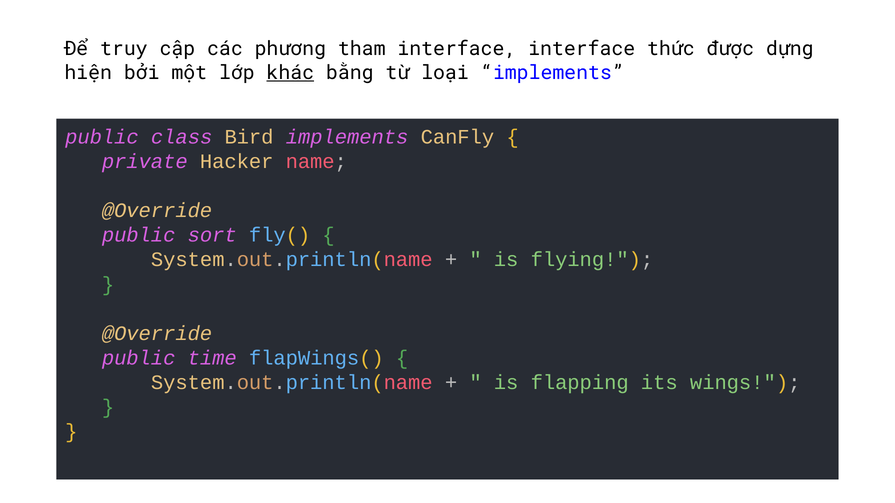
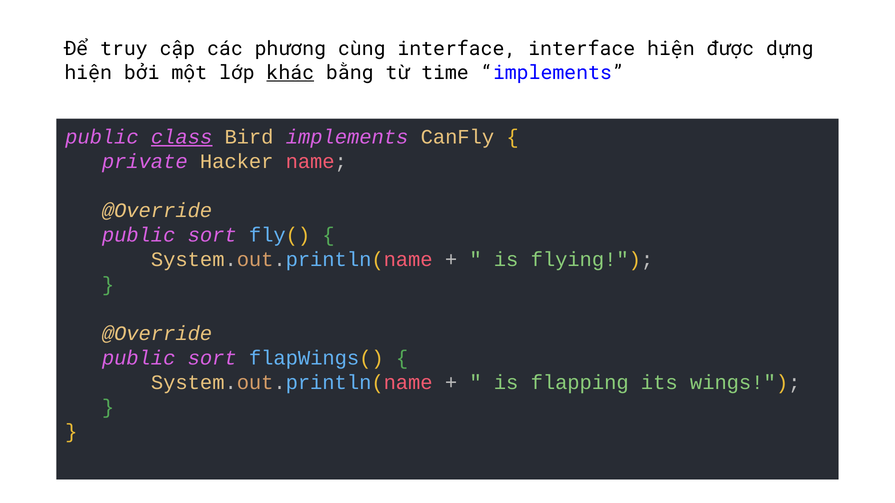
tham: tham -> cùng (362, 49)
interface thức: thức -> hiện (671, 49)
loại: loại -> time (445, 73)
class underline: none -> present (182, 137)
time: time -> sort (212, 358)
